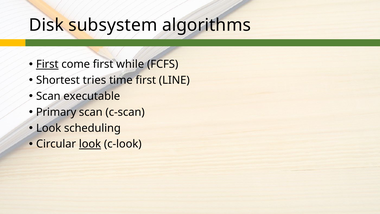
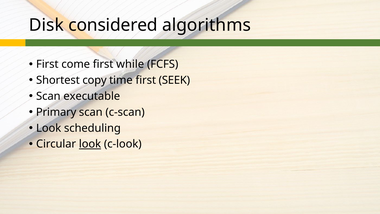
subsystem: subsystem -> considered (113, 25)
First underline: present -> none (47, 64)
tries: tries -> copy (95, 80)
LINE: LINE -> SEEK (174, 80)
